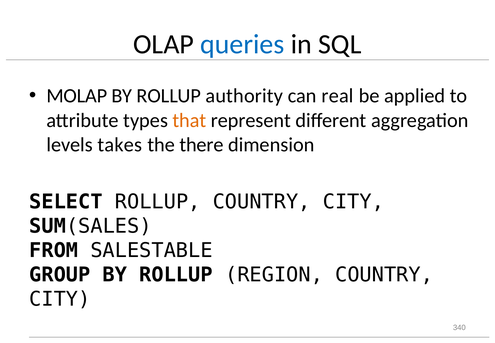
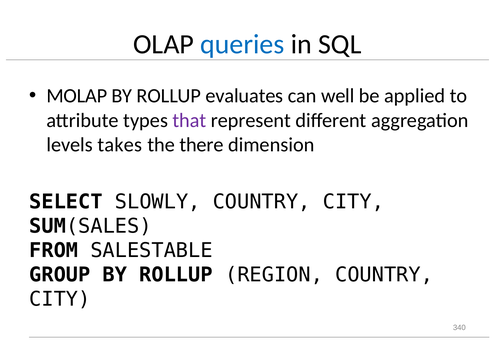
authority: authority -> evaluates (244, 96)
real: real -> well (338, 96)
that colour: orange -> purple (189, 120)
SELECT ROLLUP: ROLLUP -> SLOWLY (158, 201)
